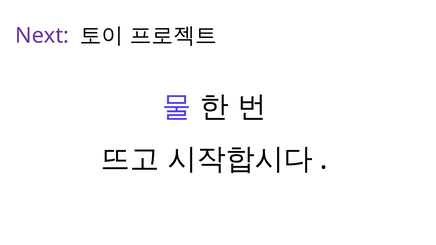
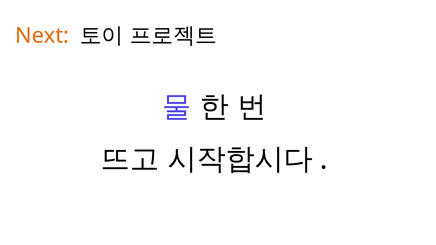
Next colour: purple -> orange (42, 36)
